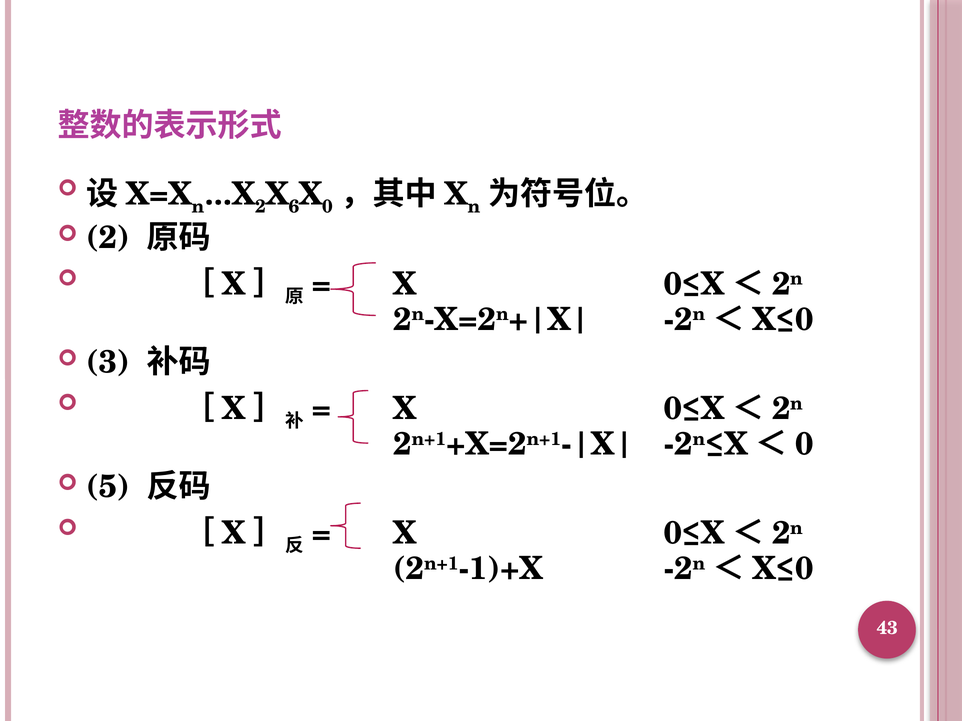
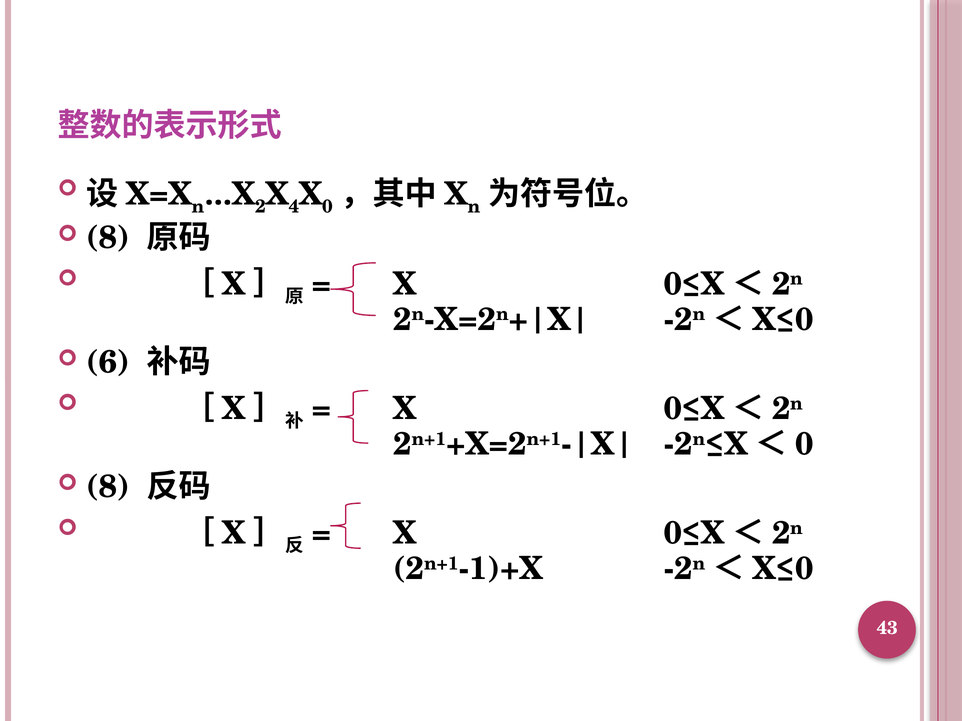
6: 6 -> 4 (294, 207)
2: 2 -> 8 (108, 238)
3: 3 -> 6 (108, 362)
5: 5 -> 8 (108, 487)
